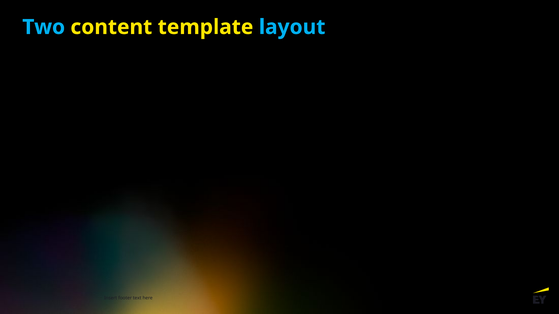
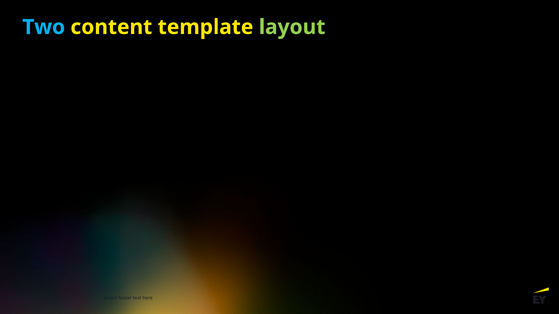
layout colour: light blue -> light green (292, 27)
